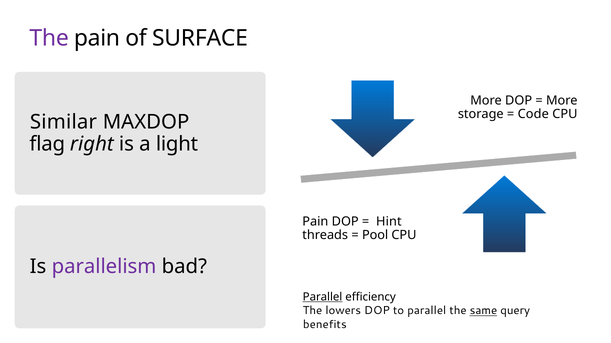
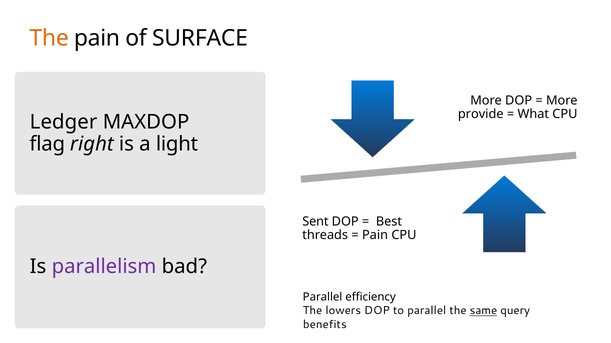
The colour: purple -> orange (49, 38)
storage: storage -> provide (481, 114)
Code: Code -> What (533, 114)
Similar: Similar -> Ledger (64, 122)
Pain: Pain -> Sent (315, 222)
Hint: Hint -> Best (389, 222)
Pool: Pool -> Pain (375, 236)
Parallel underline: present -> none (323, 298)
